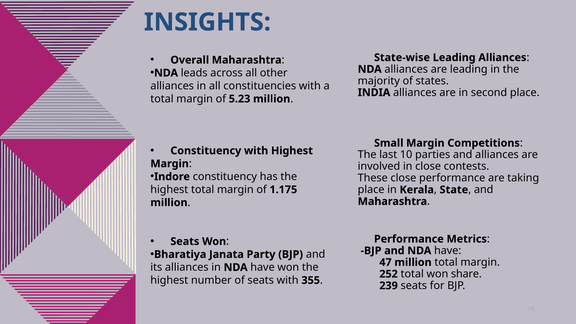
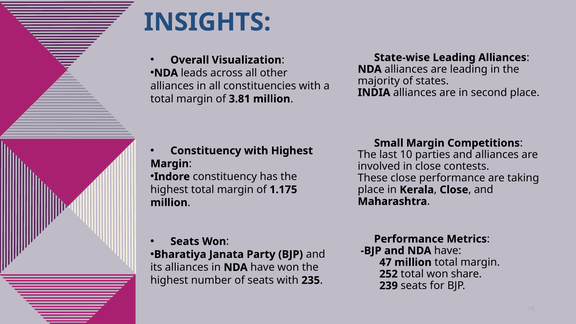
Overall Maharashtra: Maharashtra -> Visualization (247, 60)
5.23: 5.23 -> 3.81 (240, 99)
State: State -> Close (454, 190)
355: 355 -> 235 (311, 280)
